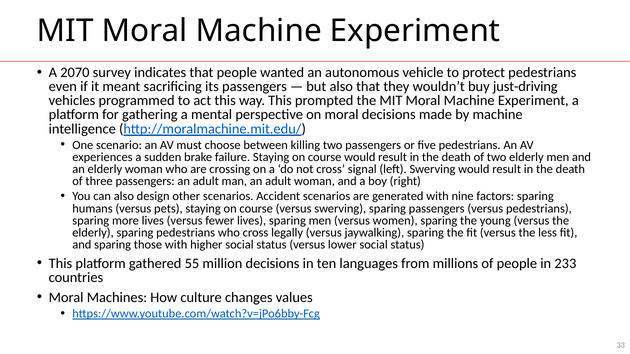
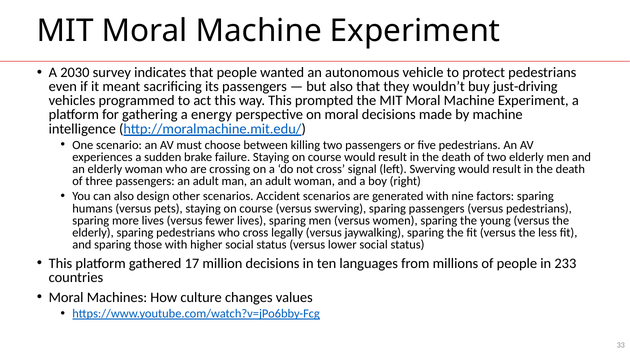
2070: 2070 -> 2030 (75, 73)
mental: mental -> energy (212, 115)
55: 55 -> 17 (192, 264)
